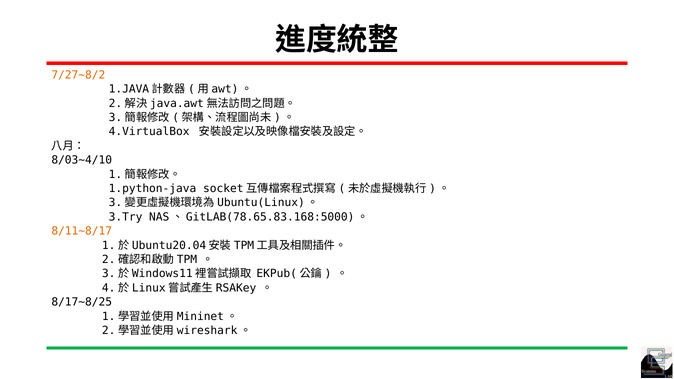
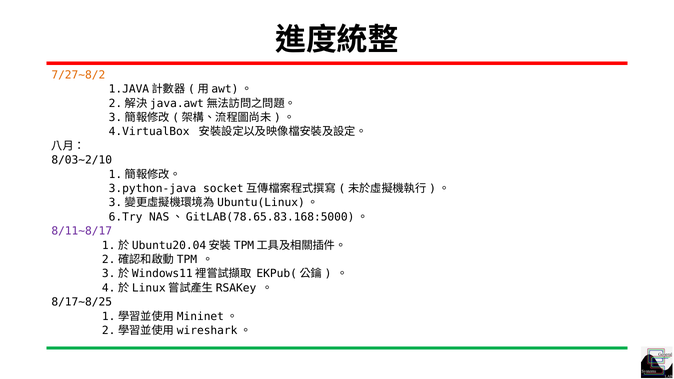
8/03~4/10: 8/03~4/10 -> 8/03~2/10 (82, 160)
1.python-java: 1.python-java -> 3.python-java (152, 189)
3.Try: 3.Try -> 6.Try (126, 217)
8/11~8/17 colour: orange -> purple (82, 231)
